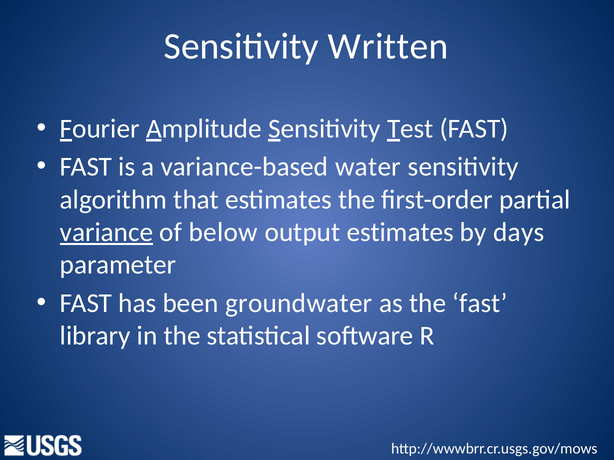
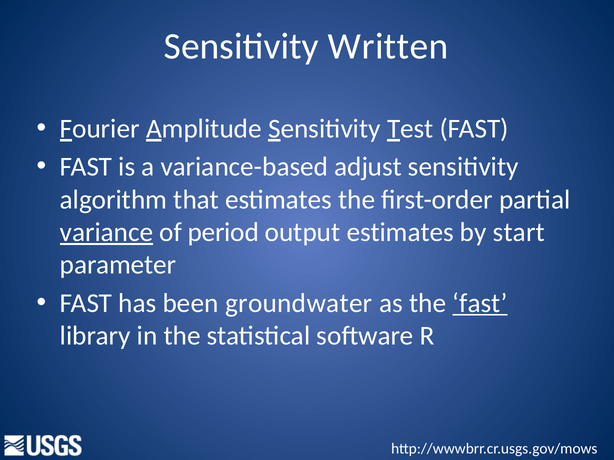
water: water -> adjust (368, 167)
below: below -> period (223, 232)
days: days -> start (519, 232)
fast underline: none -> present (480, 303)
